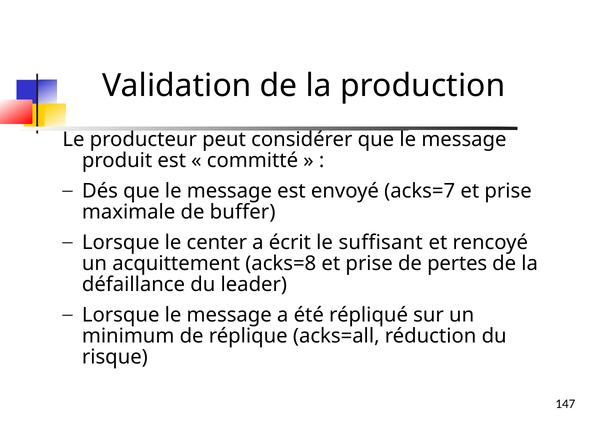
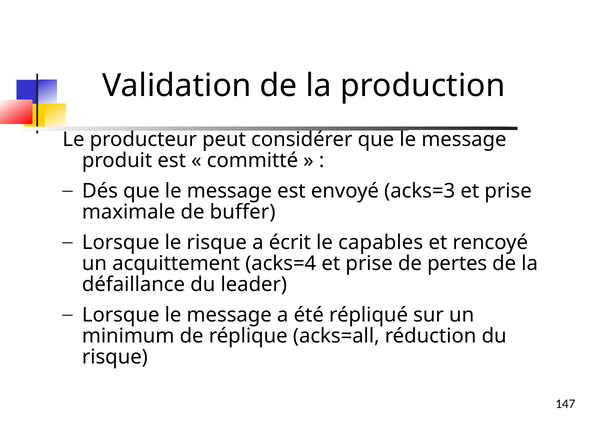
acks=7: acks=7 -> acks=3 (420, 191)
le center: center -> risque (217, 242)
suffisant: suffisant -> capables (381, 242)
acks=8: acks=8 -> acks=4 (281, 263)
